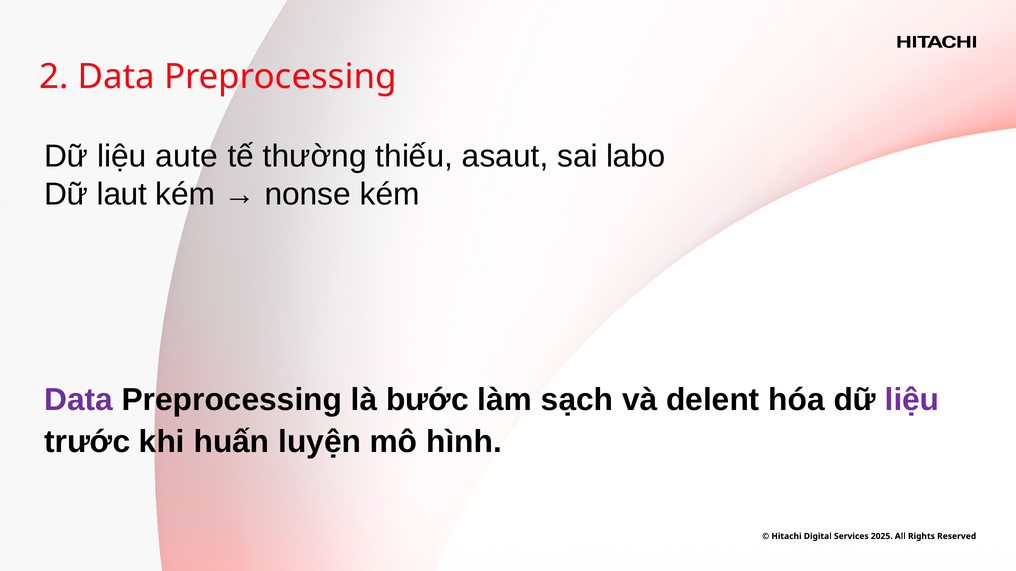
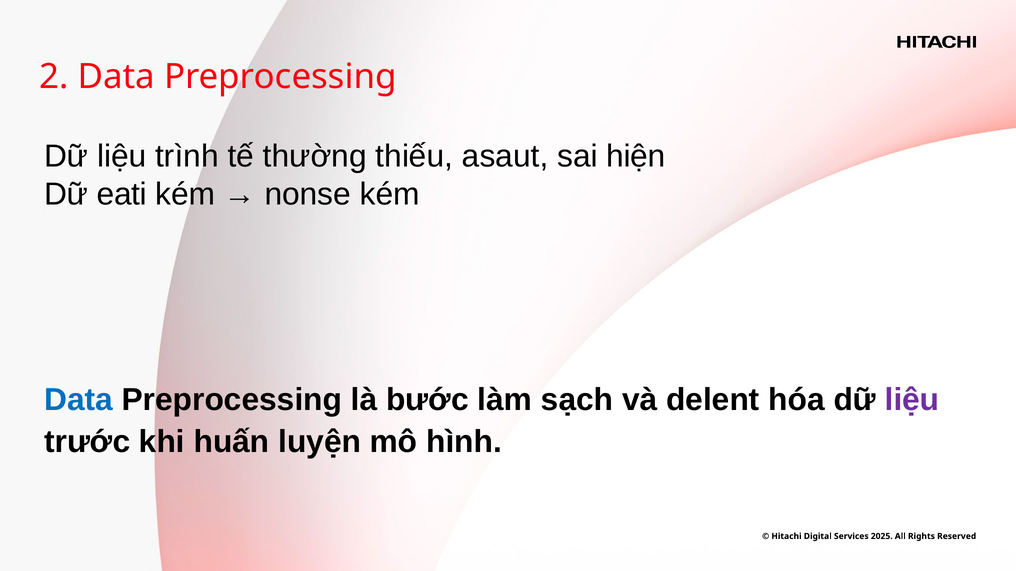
aute: aute -> trình (187, 156)
labo: labo -> hiện (636, 156)
laut: laut -> eati (122, 194)
Data colour: purple -> blue (79, 400)
